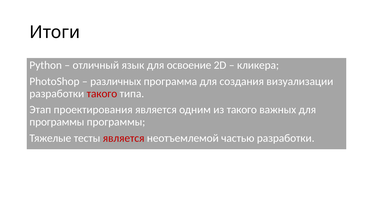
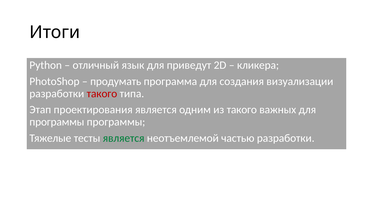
освоение: освоение -> приведут (189, 65)
различных: различных -> продумать (116, 81)
является colour: red -> green (124, 138)
